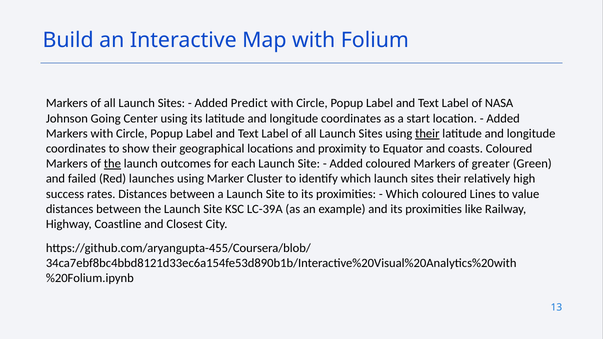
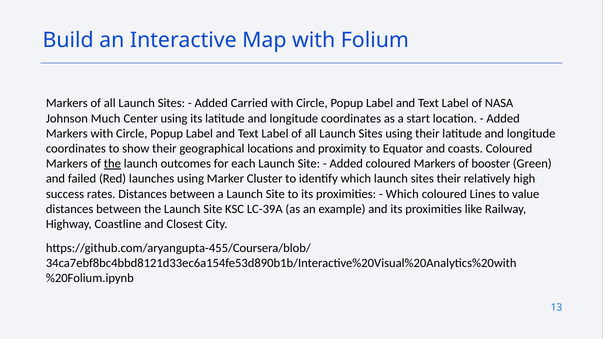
Predict: Predict -> Carried (249, 103)
Going: Going -> Much (106, 118)
their underline: present -> none (427, 134)
greater: greater -> booster (491, 164)
